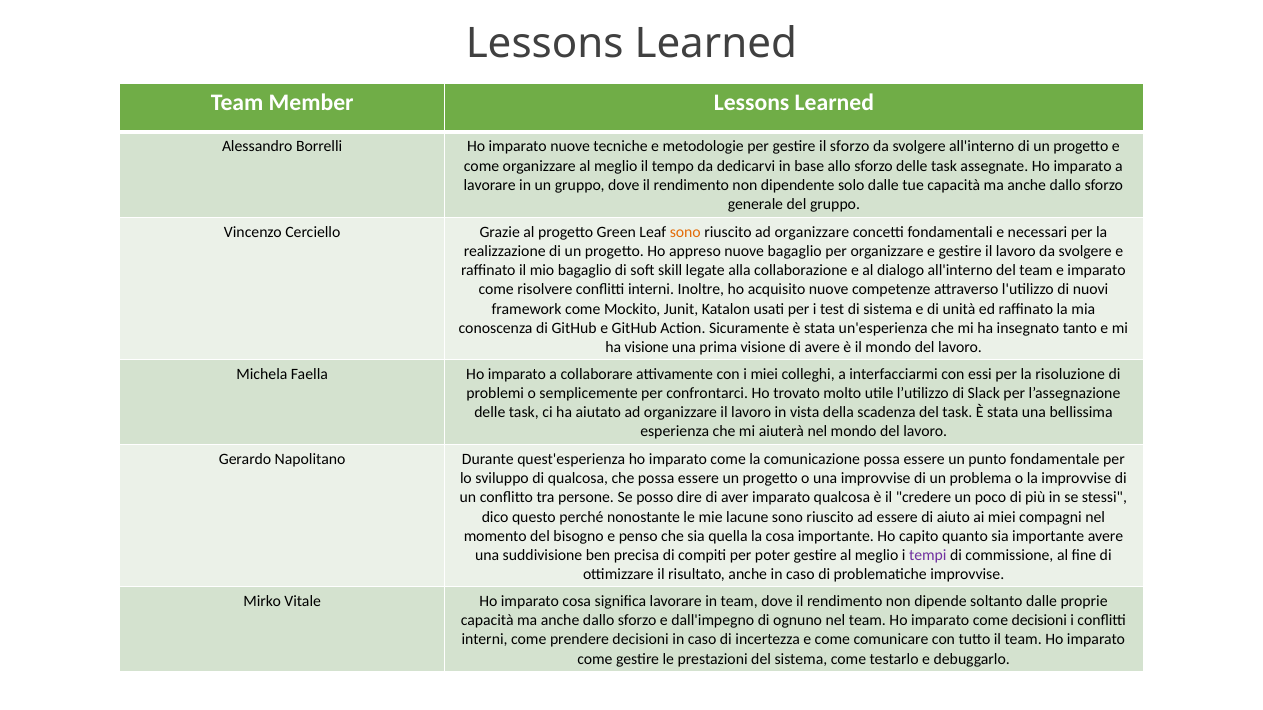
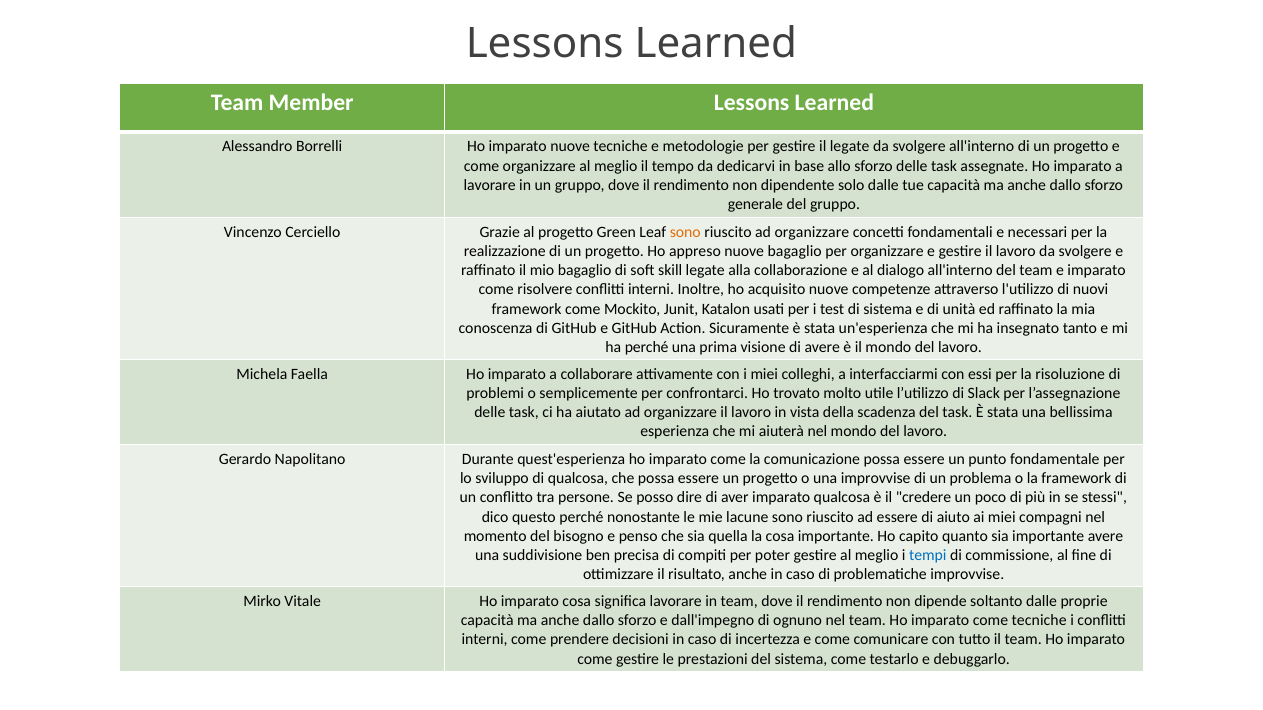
il sforzo: sforzo -> legate (850, 147)
ha visione: visione -> perché (647, 347)
la improvvise: improvvise -> framework (1076, 479)
tempi colour: purple -> blue (928, 556)
come decisioni: decisioni -> tecniche (1039, 621)
